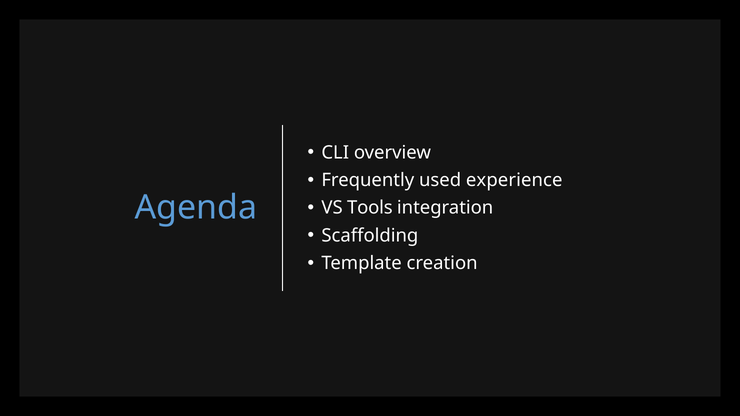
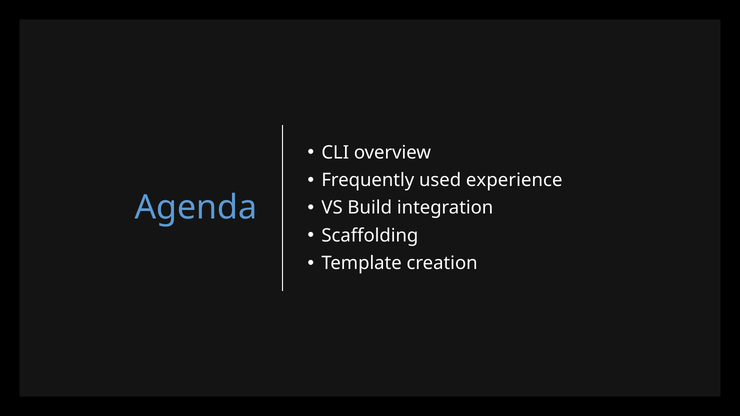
Tools: Tools -> Build (370, 208)
